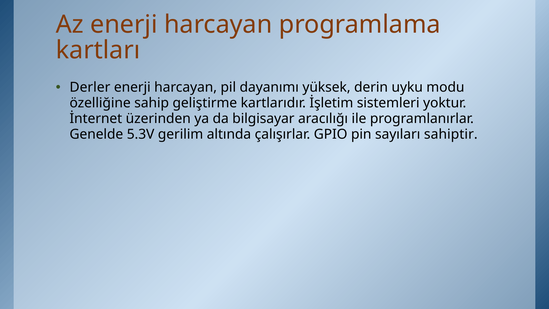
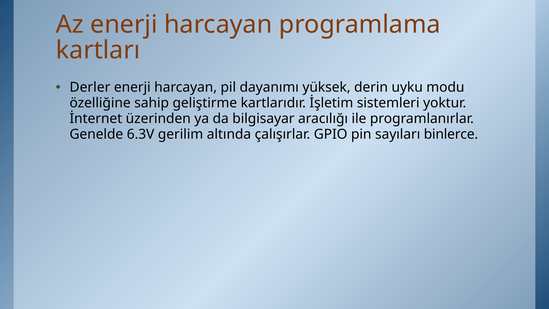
5.3V: 5.3V -> 6.3V (141, 134)
sahiptir: sahiptir -> binlerce (451, 134)
